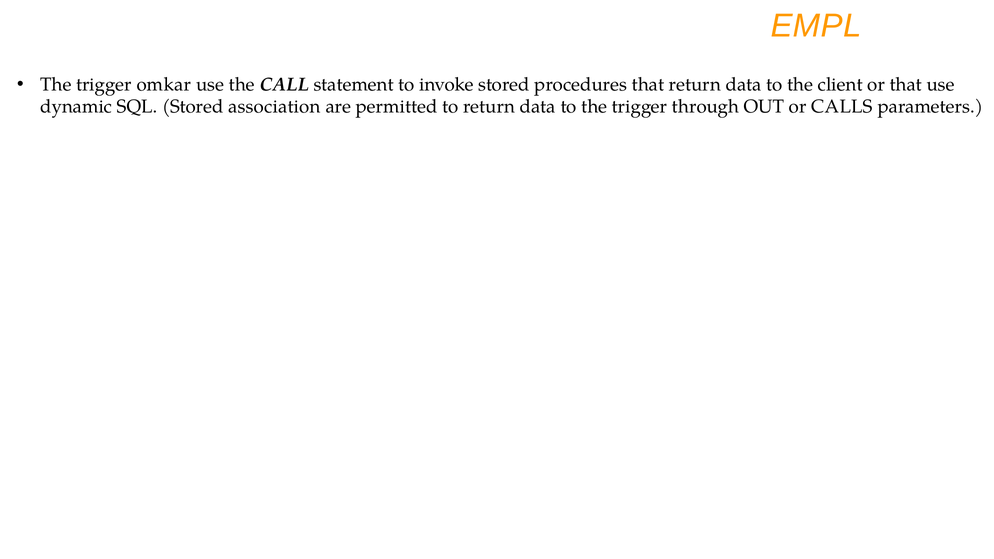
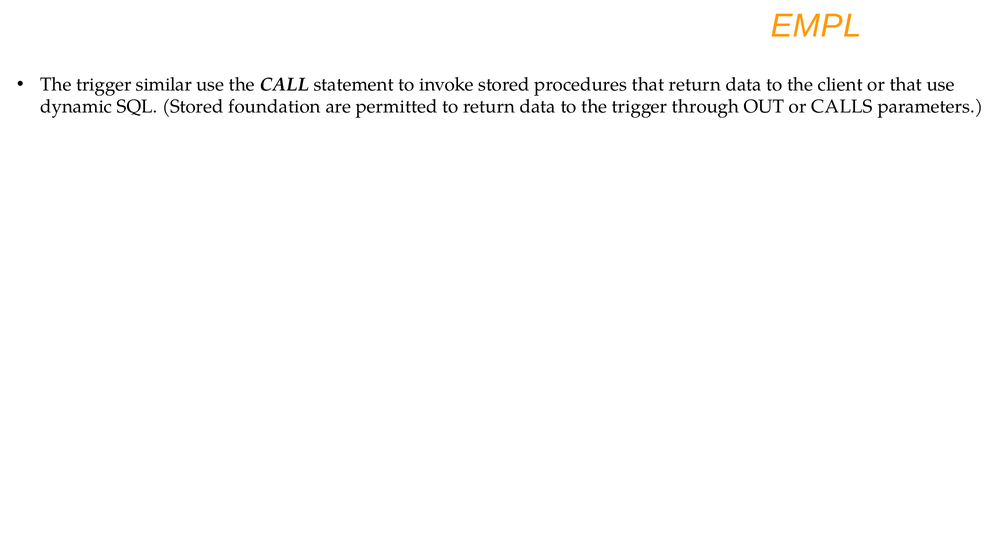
omkar: omkar -> similar (164, 84)
association: association -> foundation (274, 107)
